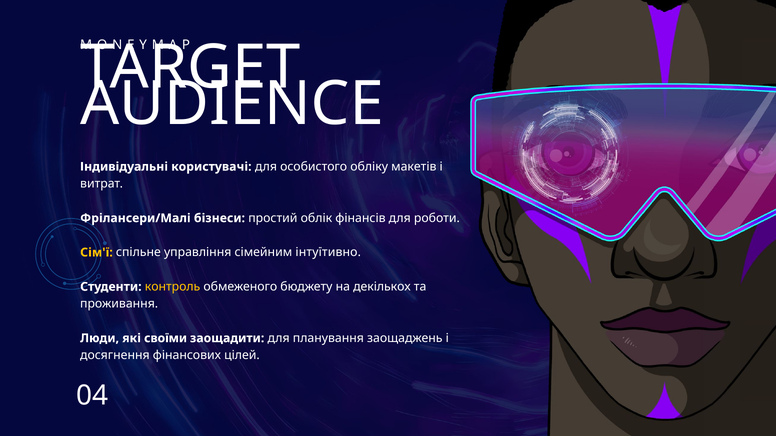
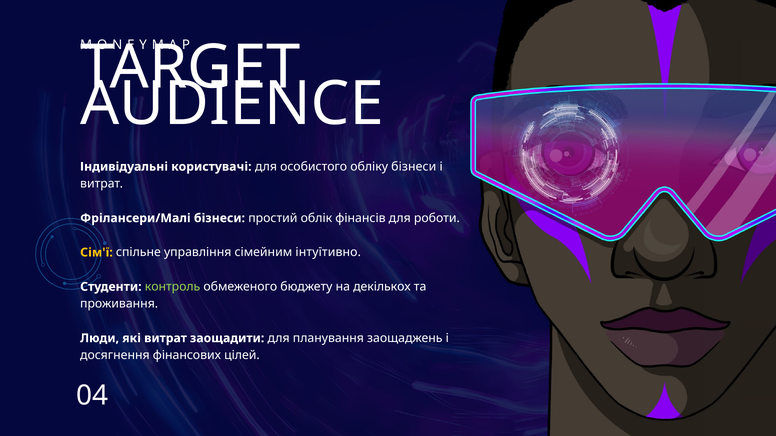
обліку макетів: макетів -> бізнеси (414, 167)
контроль colour: yellow -> light green (173, 287)
які своїми: своїми -> витрат (166, 339)
